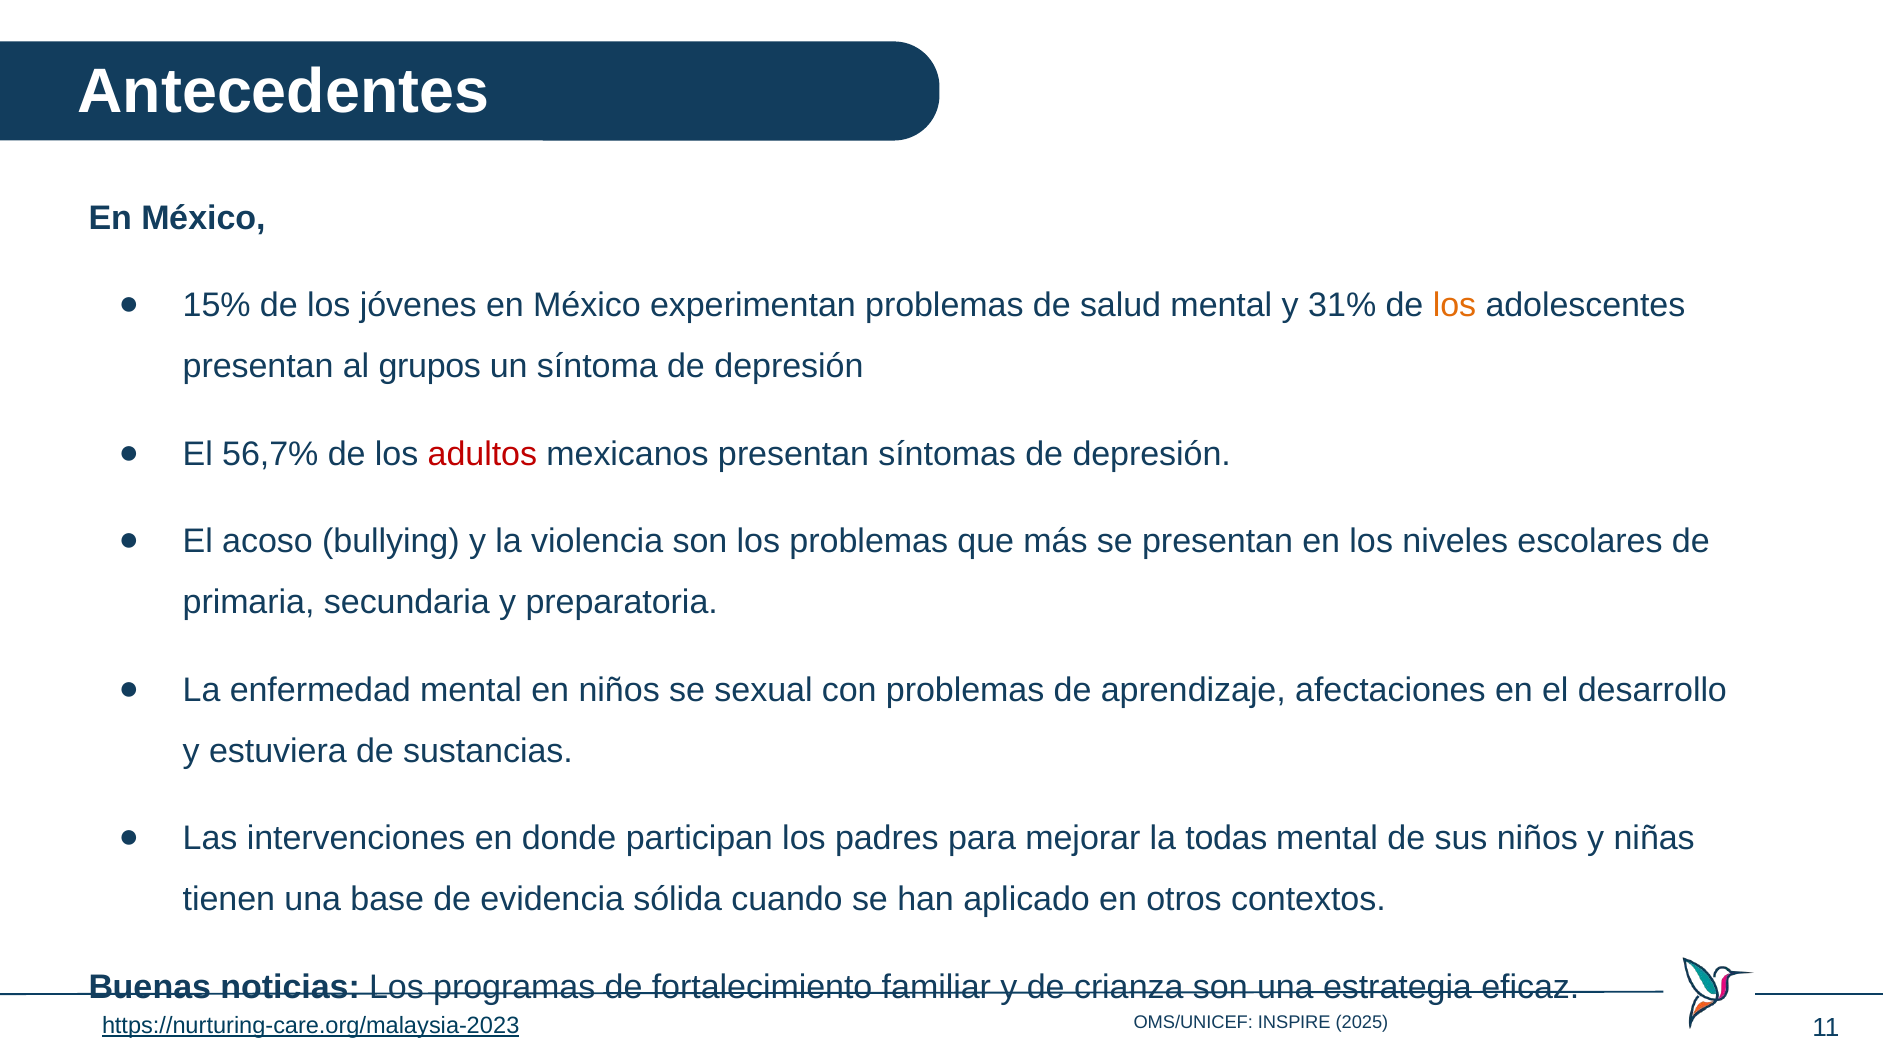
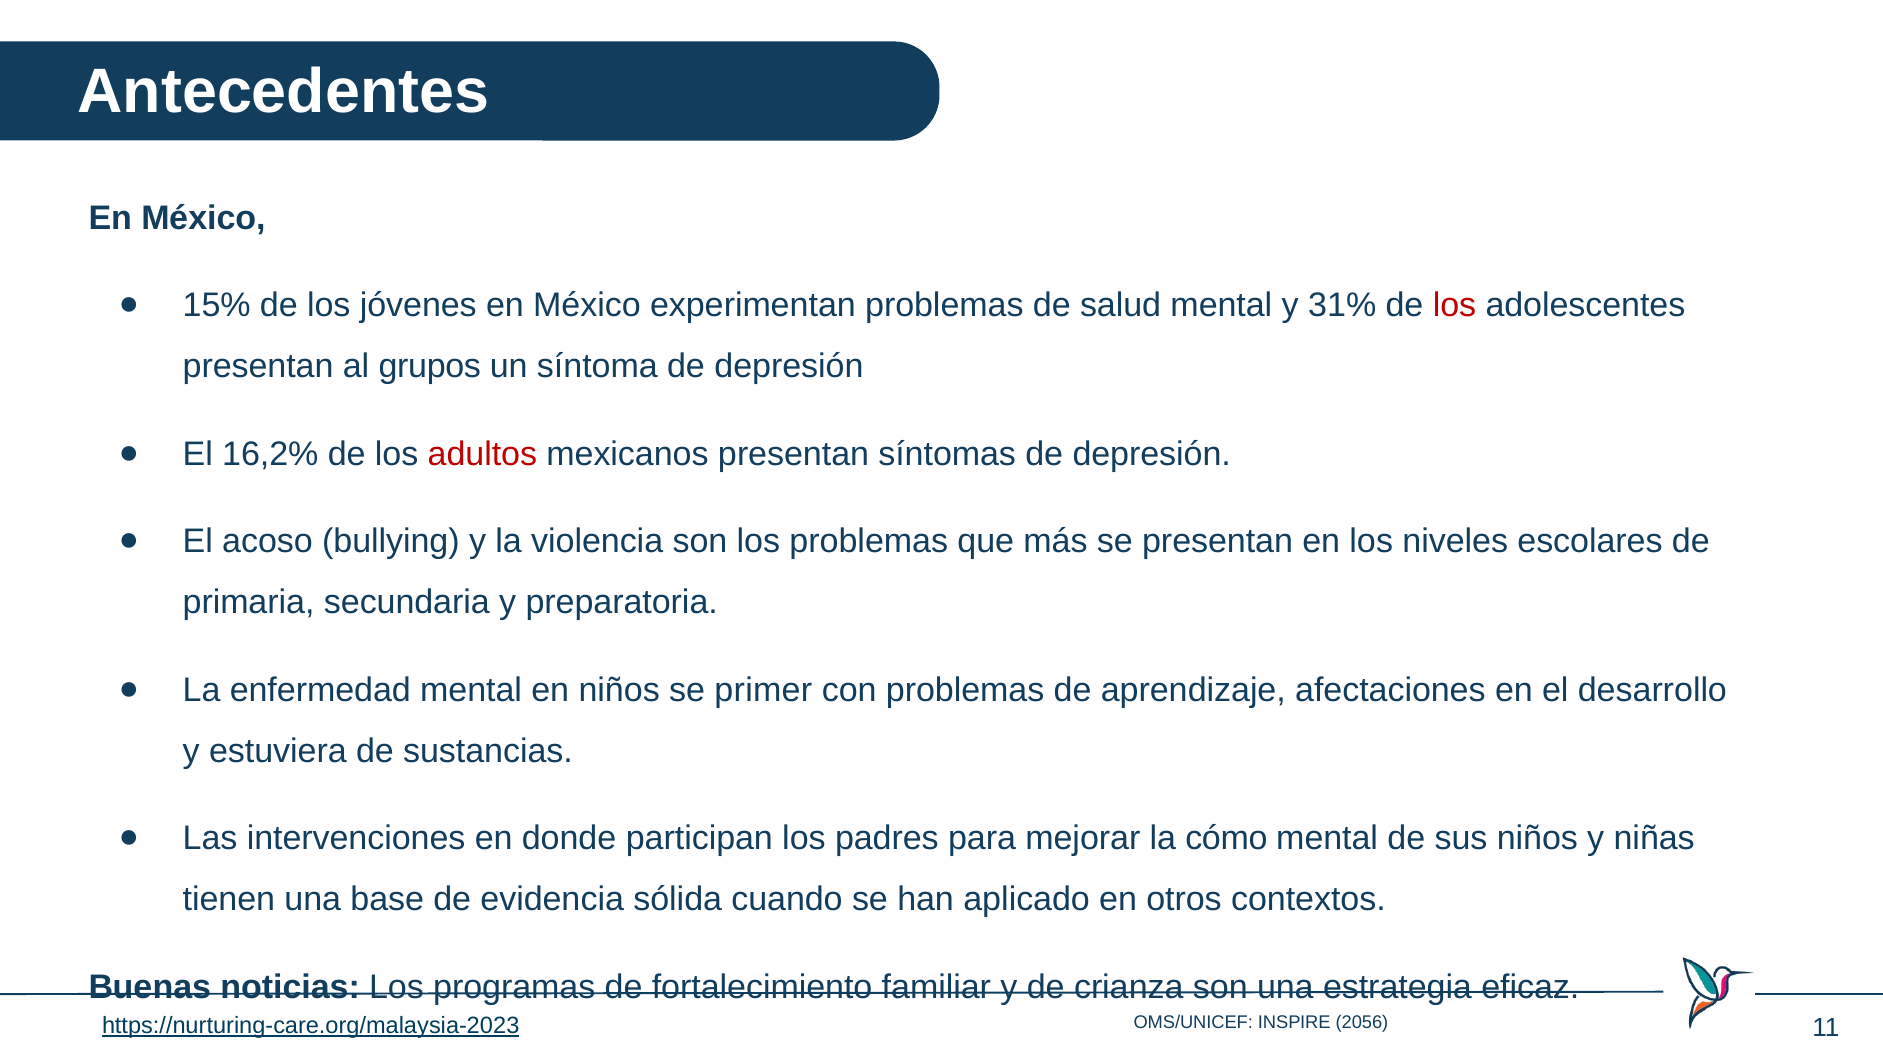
los colour: orange -> red (1454, 305)
56,7%: 56,7% -> 16,2% (270, 454)
sexual: sexual -> primer (763, 690)
todas: todas -> cómo (1226, 839)
2025: 2025 -> 2056 (1362, 1022)
